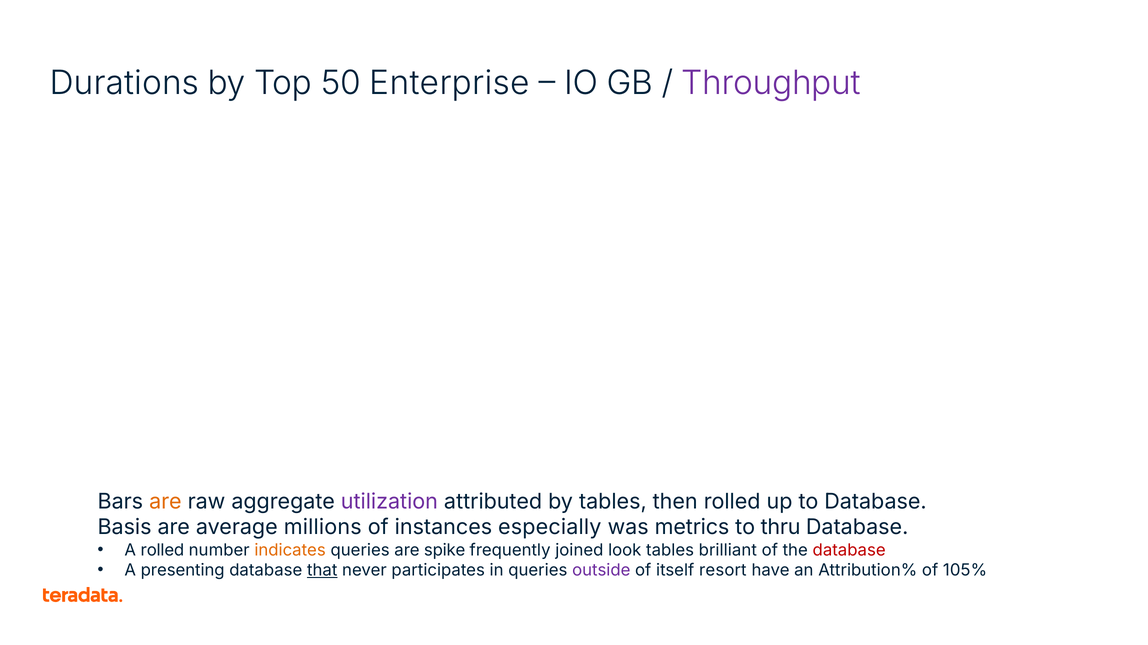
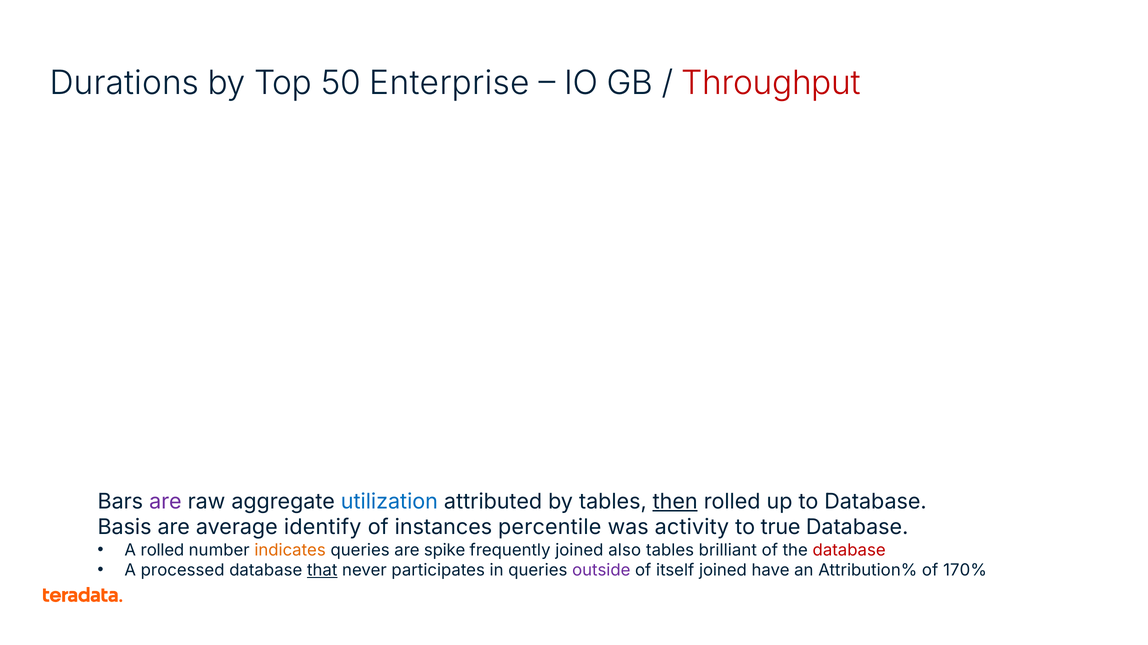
Throughput colour: purple -> red (771, 83)
are colour: orange -> purple (165, 502)
utilization colour: purple -> blue (389, 502)
then underline: none -> present (675, 502)
millions: millions -> identify (323, 528)
especially: especially -> percentile (550, 528)
metrics: metrics -> activity (692, 528)
thru: thru -> true (781, 528)
look: look -> also (625, 551)
presenting: presenting -> processed (183, 571)
itself resort: resort -> joined (723, 571)
105%: 105% -> 170% (965, 571)
